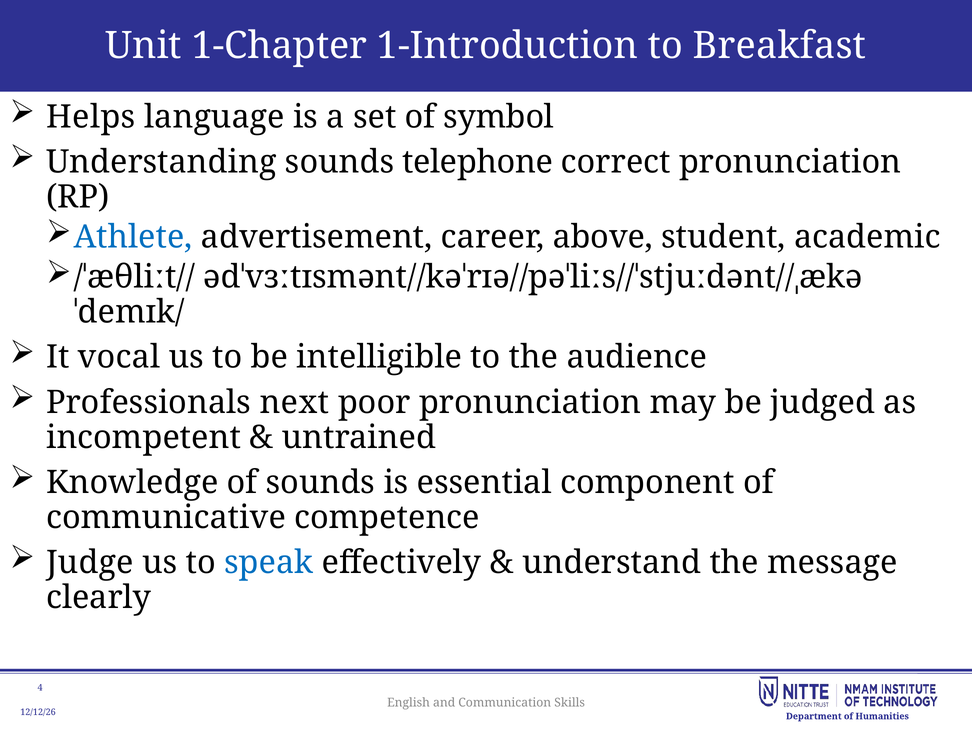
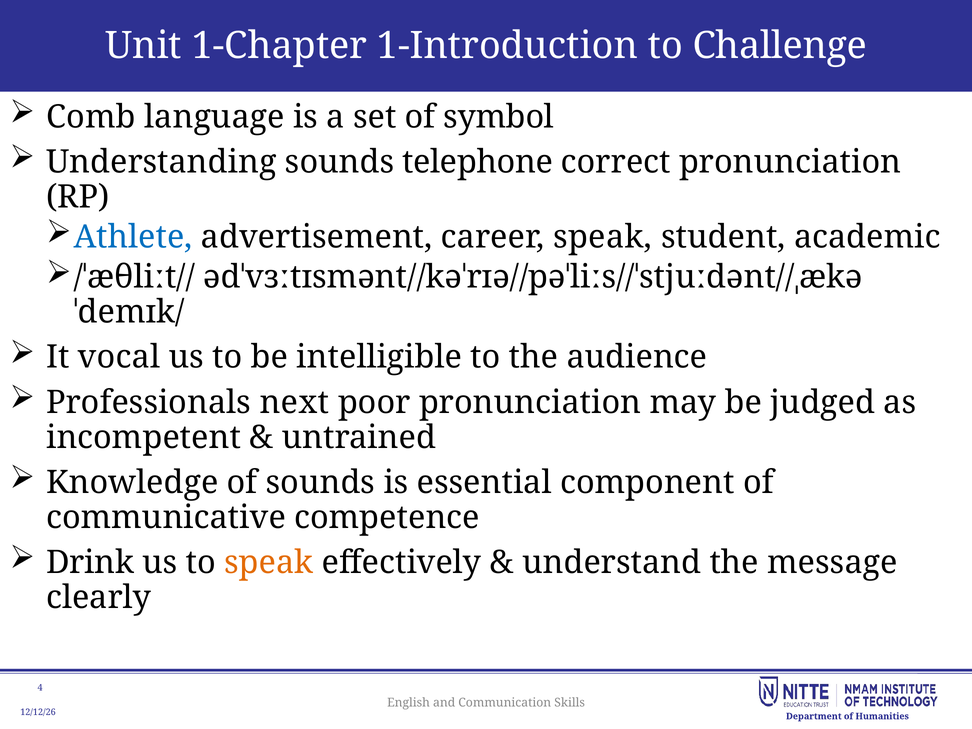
Breakfast: Breakfast -> Challenge (780, 46)
Helps: Helps -> Comb (91, 117)
career above: above -> speak (603, 237)
Judge: Judge -> Drink (90, 563)
speak colour: blue -> orange (269, 563)
